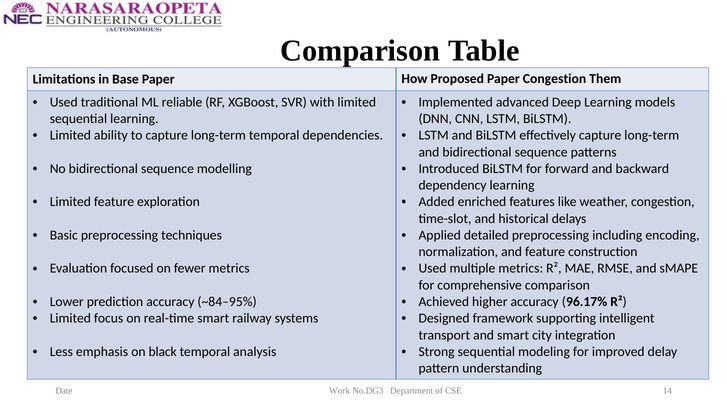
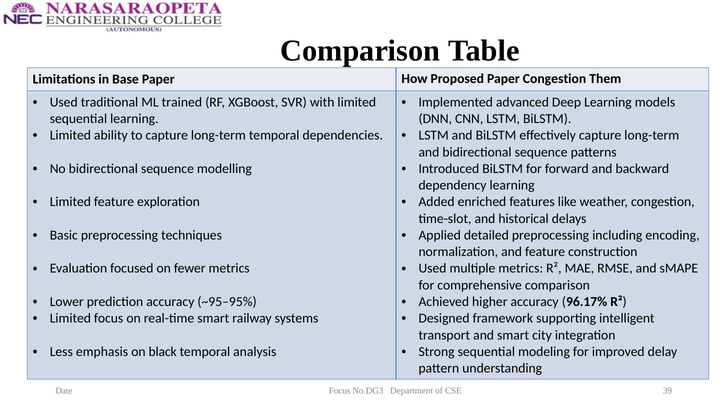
reliable: reliable -> trained (182, 102)
~84–95%: ~84–95% -> ~95–95% (227, 302)
Work: Work -> Focus (340, 391)
14: 14 -> 39 (667, 391)
